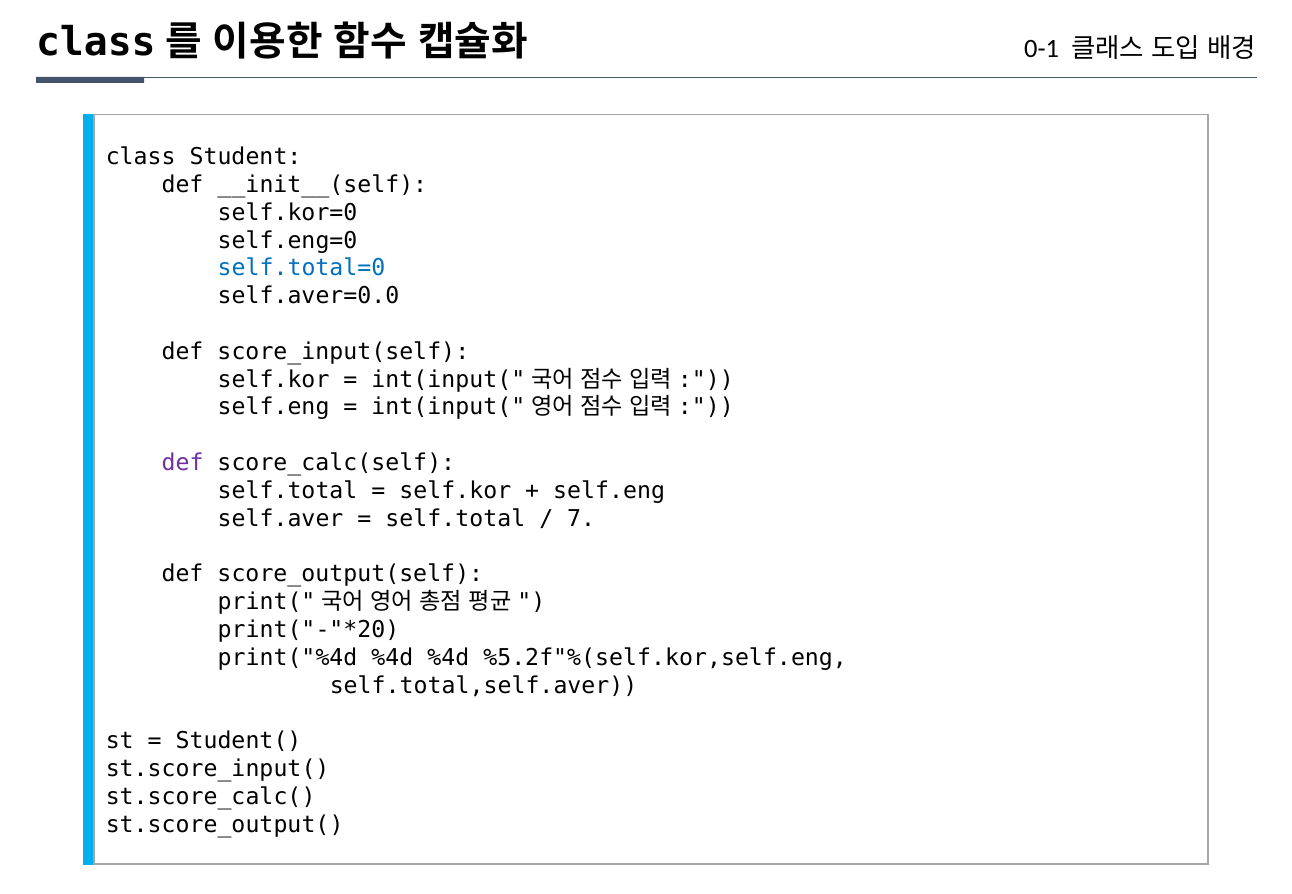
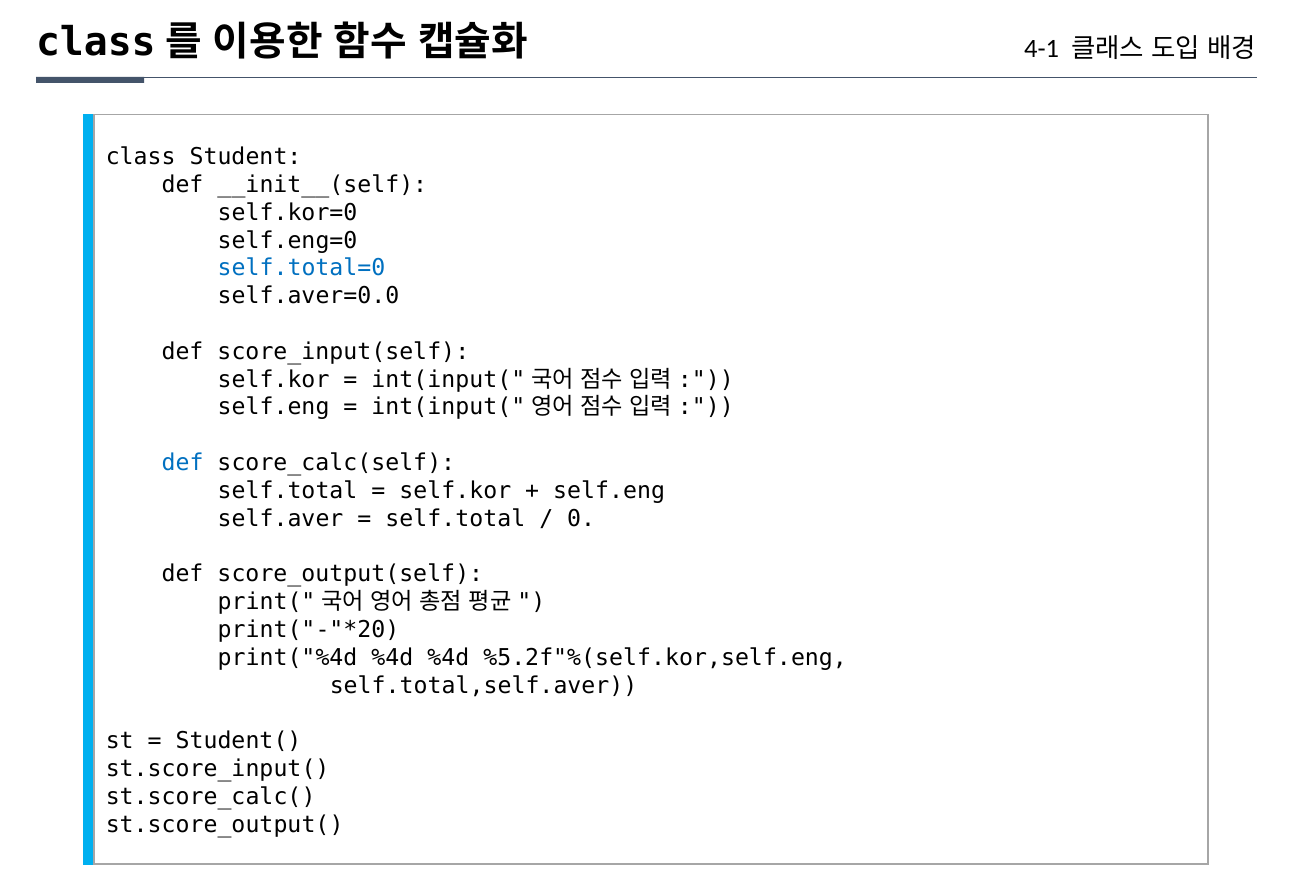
0-1: 0-1 -> 4-1 (1042, 49)
def colour: purple -> blue (183, 463)
7: 7 -> 0 (581, 519)
